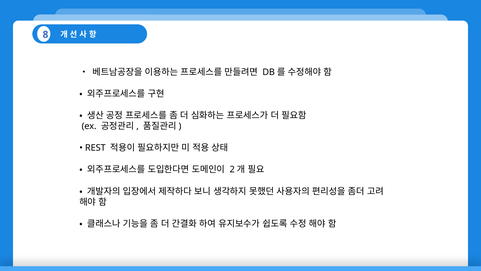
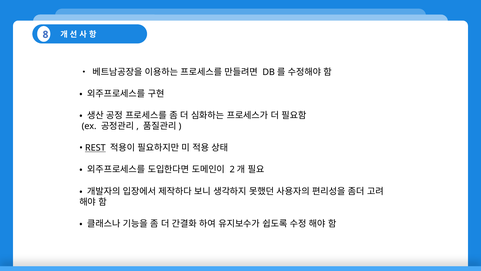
REST underline: none -> present (95, 148)
